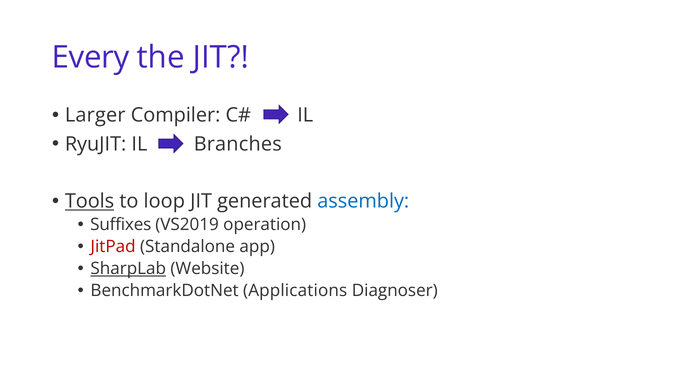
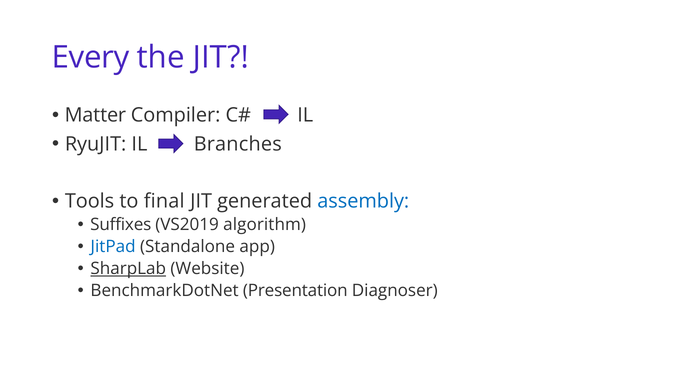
Larger: Larger -> Matter (95, 115)
Tools underline: present -> none (90, 201)
loop: loop -> final (164, 201)
operation: operation -> algorithm (265, 225)
JitPad colour: red -> blue (113, 247)
Applications: Applications -> Presentation (295, 291)
